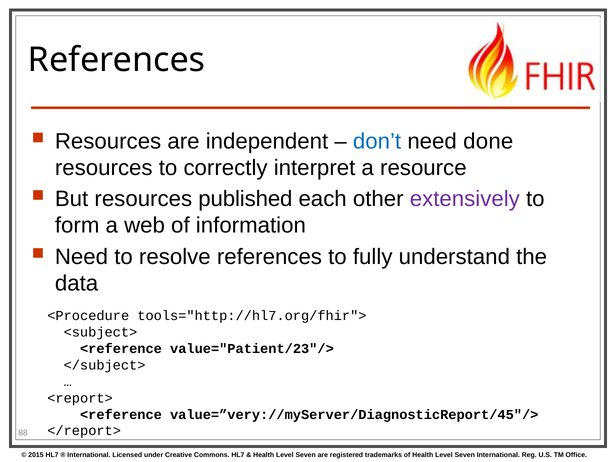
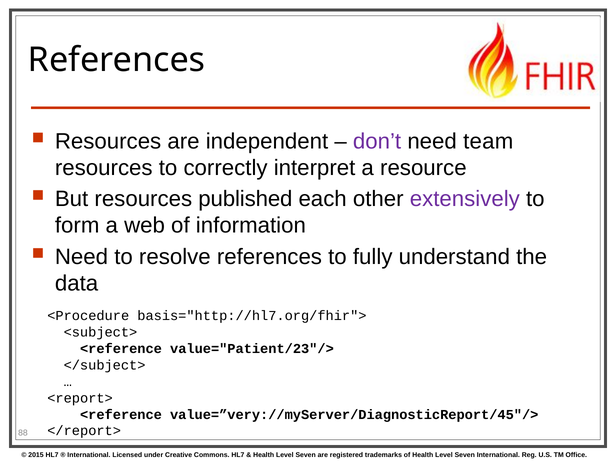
don’t colour: blue -> purple (377, 141)
done: done -> team (488, 141)
tools="http://hl7.org/fhir">: tools="http://hl7.org/fhir"> -> basis="http://hl7.org/fhir"> (252, 316)
